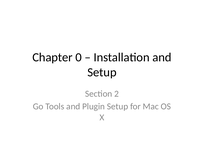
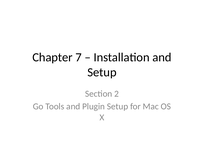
0: 0 -> 7 (79, 57)
